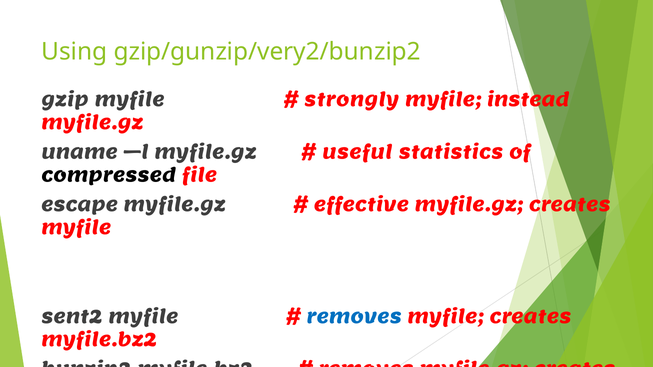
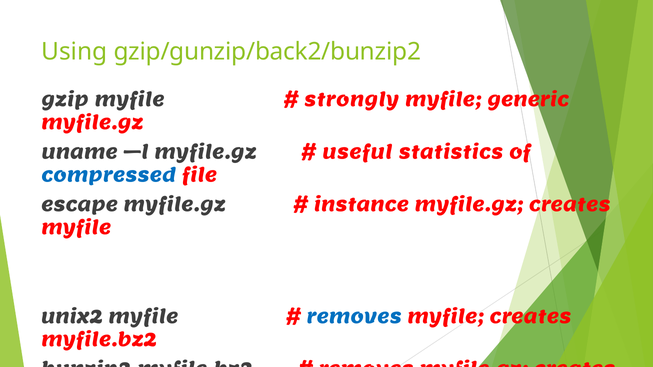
gzip/gunzip/very2/bunzip2: gzip/gunzip/very2/bunzip2 -> gzip/gunzip/back2/bunzip2 (267, 51)
instead: instead -> generic (528, 100)
compressed colour: black -> blue (109, 176)
effective: effective -> instance (361, 205)
sent2: sent2 -> unix2 (72, 317)
